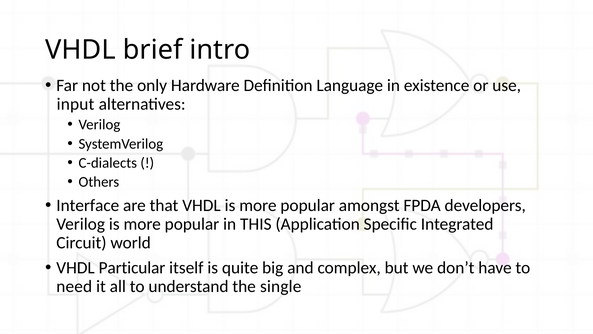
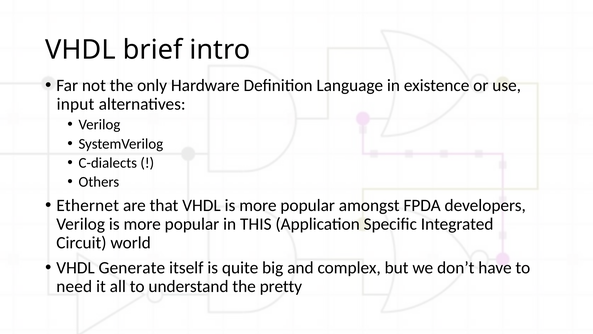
Interface: Interface -> Ethernet (88, 205)
Particular: Particular -> Generate (132, 267)
single: single -> pretty (281, 286)
